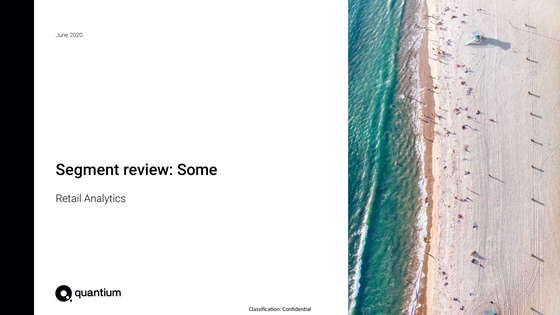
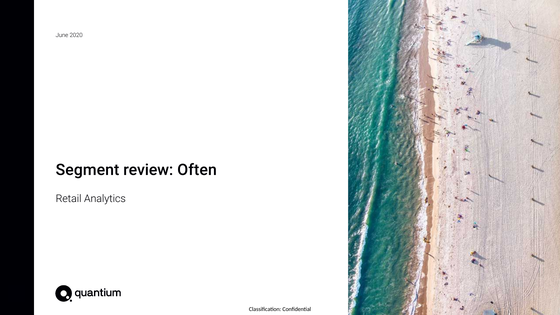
Some: Some -> Often (197, 170)
